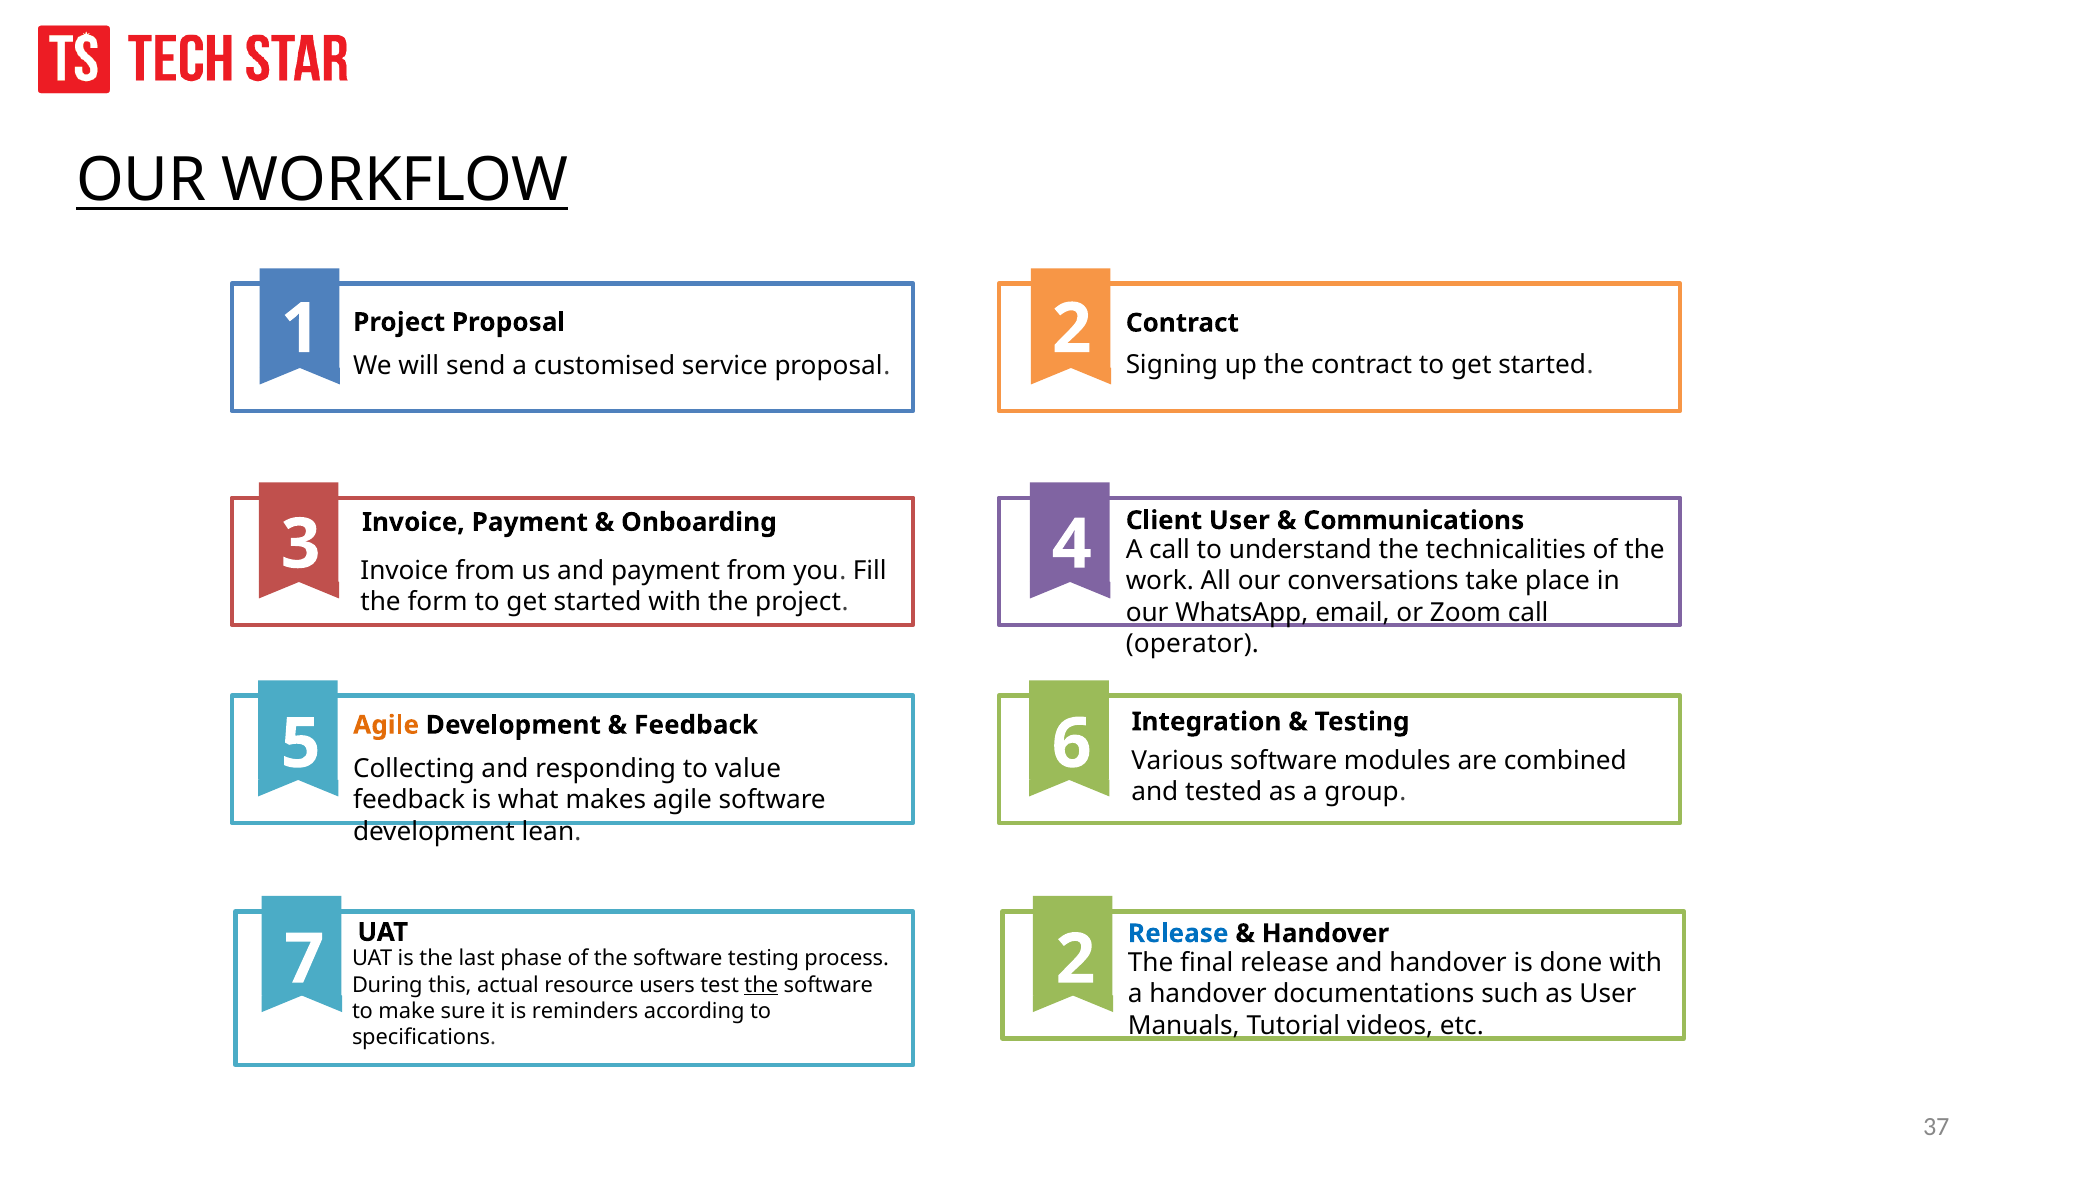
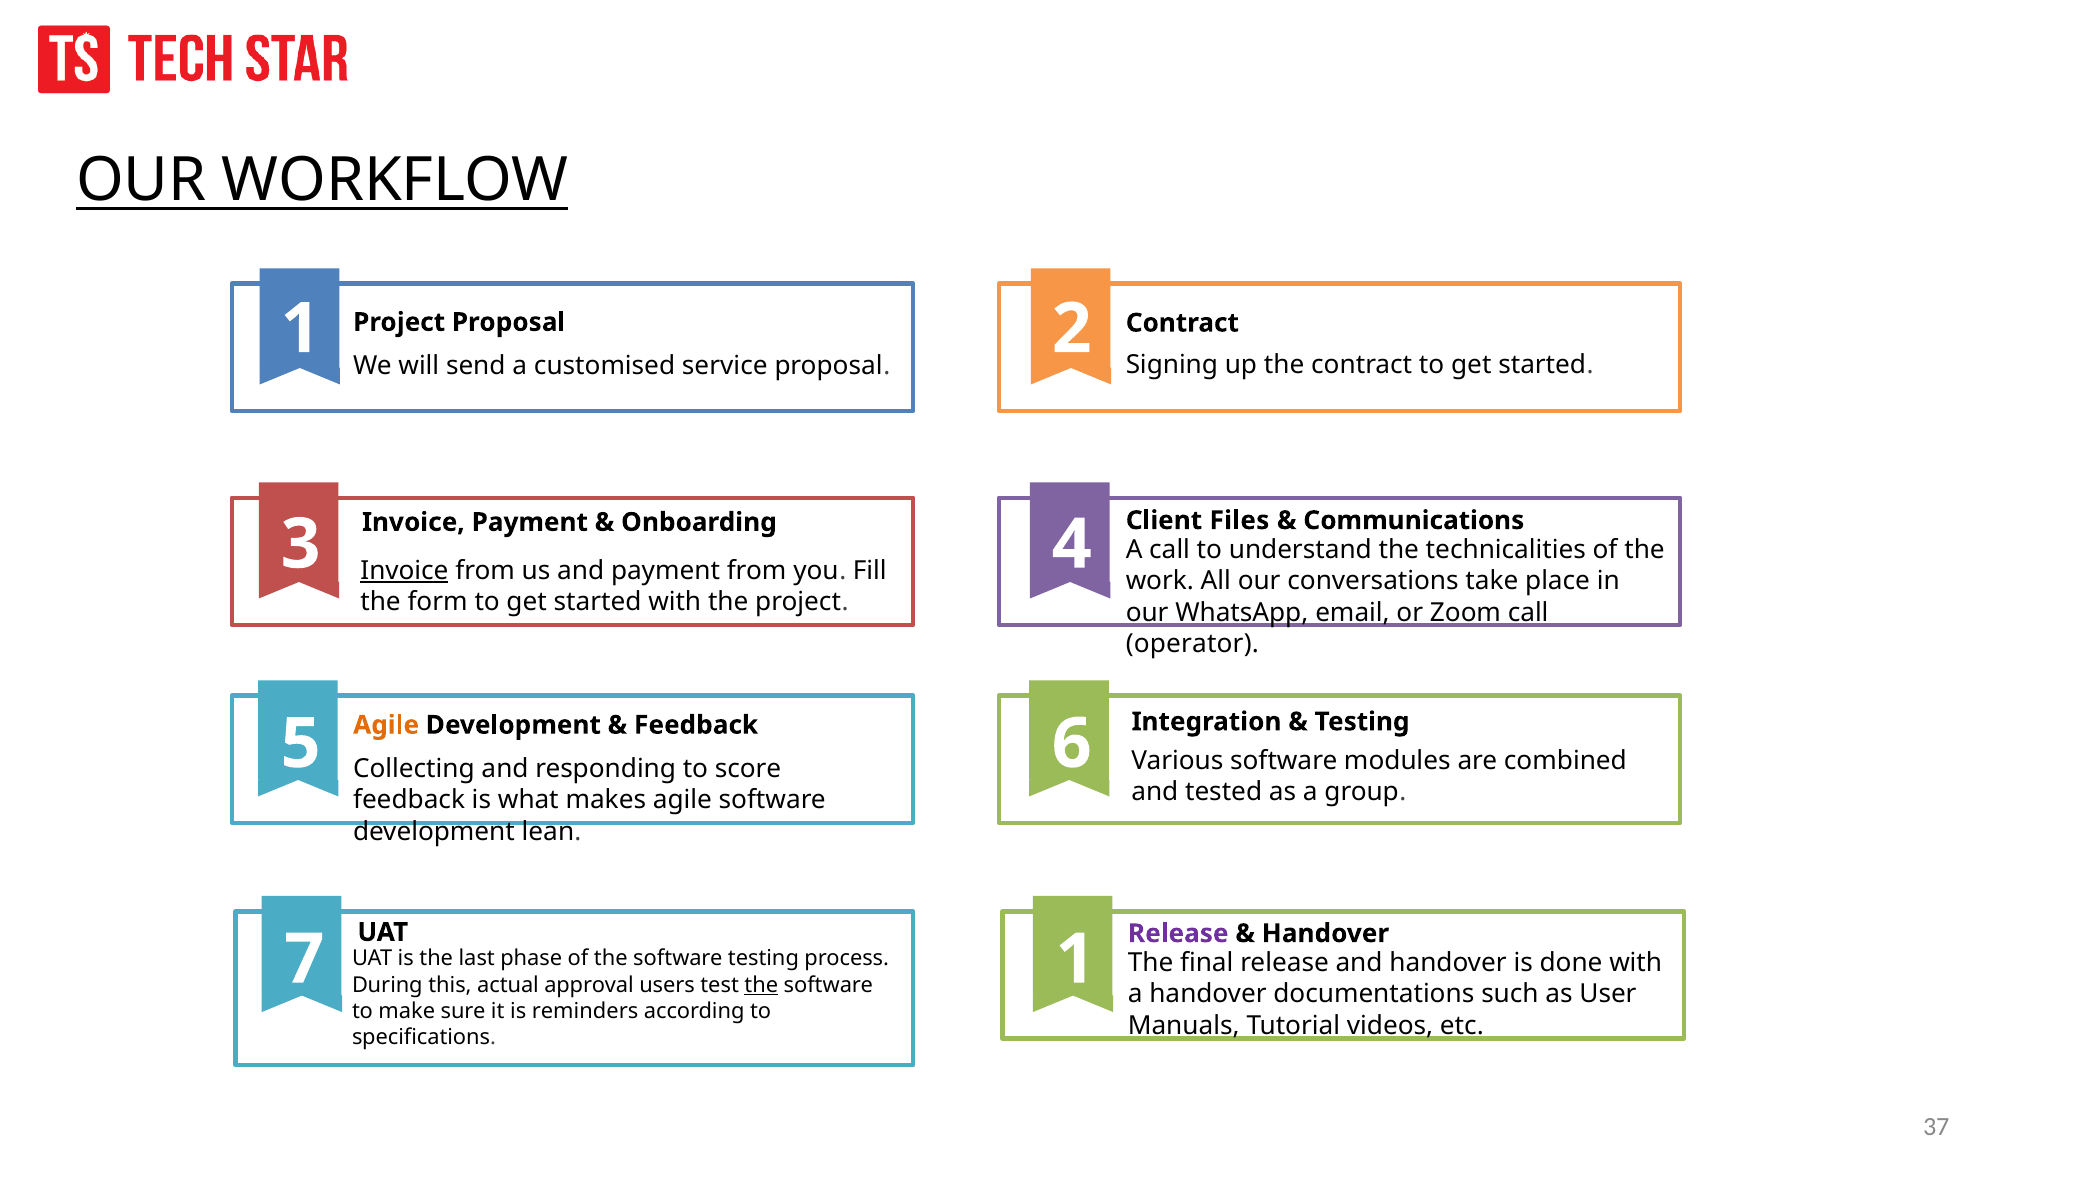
Client User: User -> Files (1239, 520)
Invoice underline: none -> present (404, 570)
value: value -> score (748, 768)
Release colour: blue -> purple (1178, 933)
7 2: 2 -> 1 (1075, 959)
resource: resource -> approval (589, 984)
